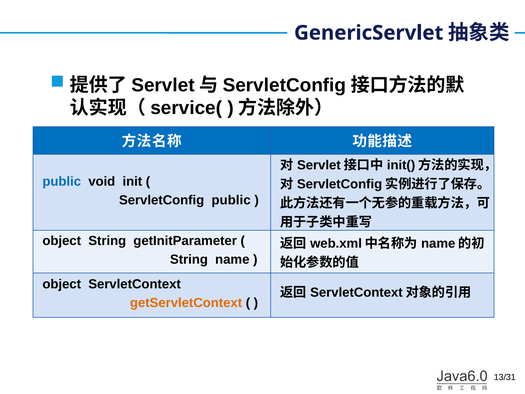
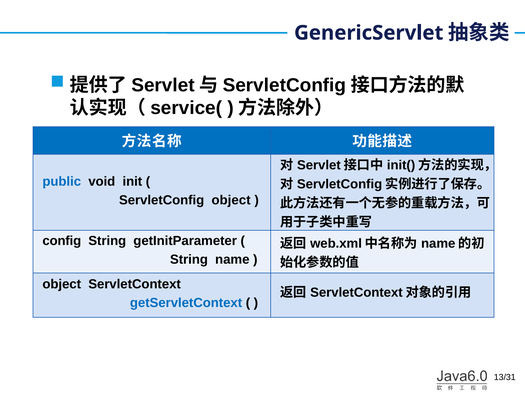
ServletConfig public: public -> object (231, 200)
object: object -> config (62, 241)
getServletContext colour: orange -> blue (186, 303)
